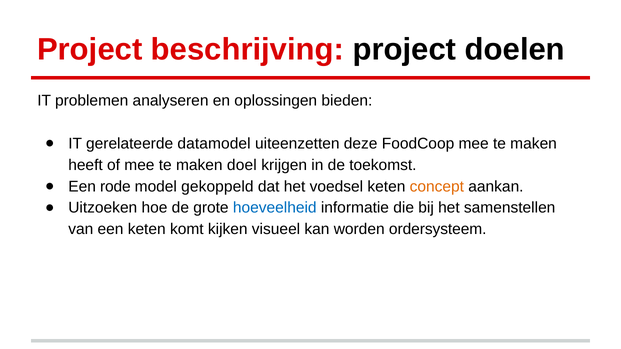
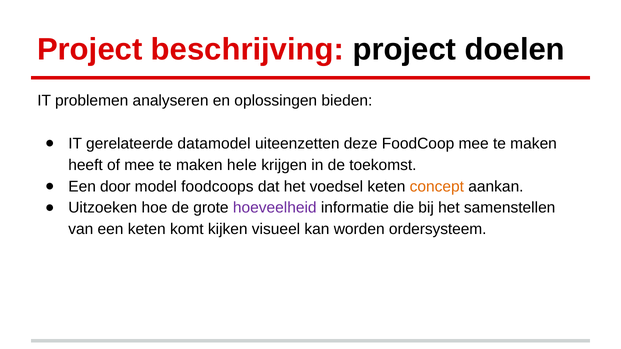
doel: doel -> hele (242, 165)
rode: rode -> door (115, 187)
gekoppeld: gekoppeld -> foodcoops (217, 187)
hoeveelheid colour: blue -> purple (275, 208)
